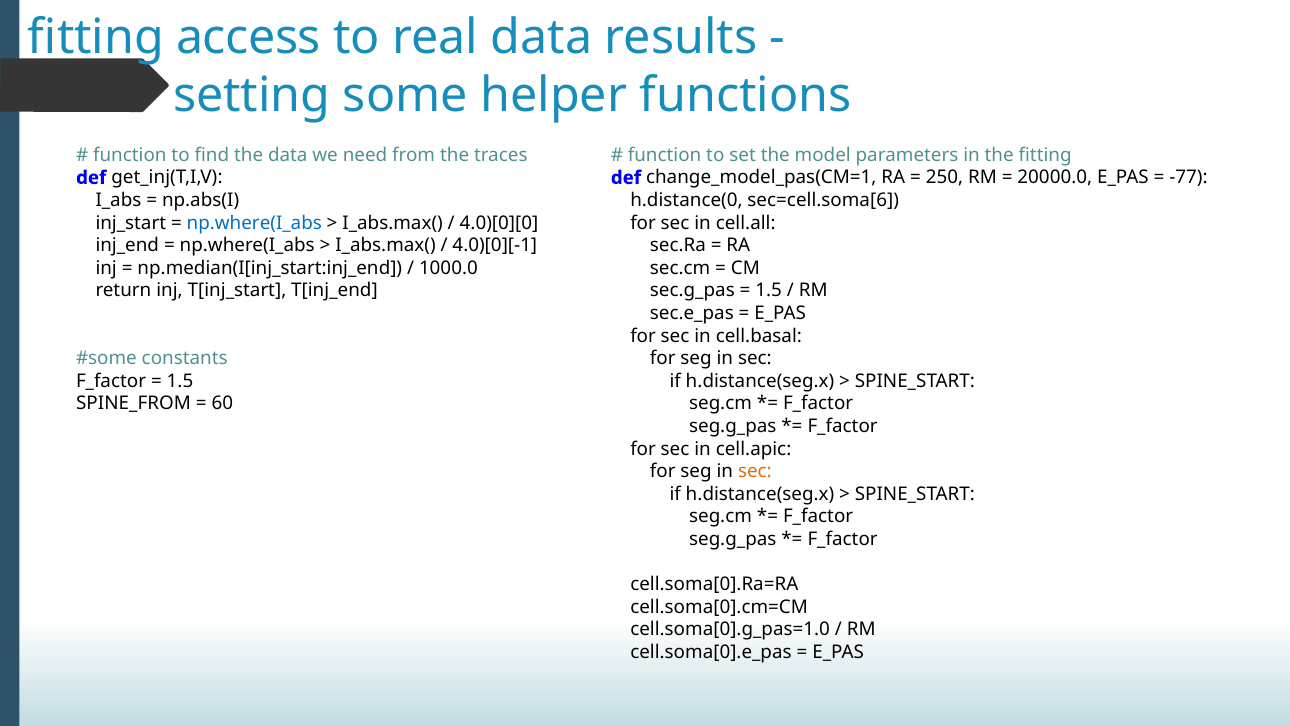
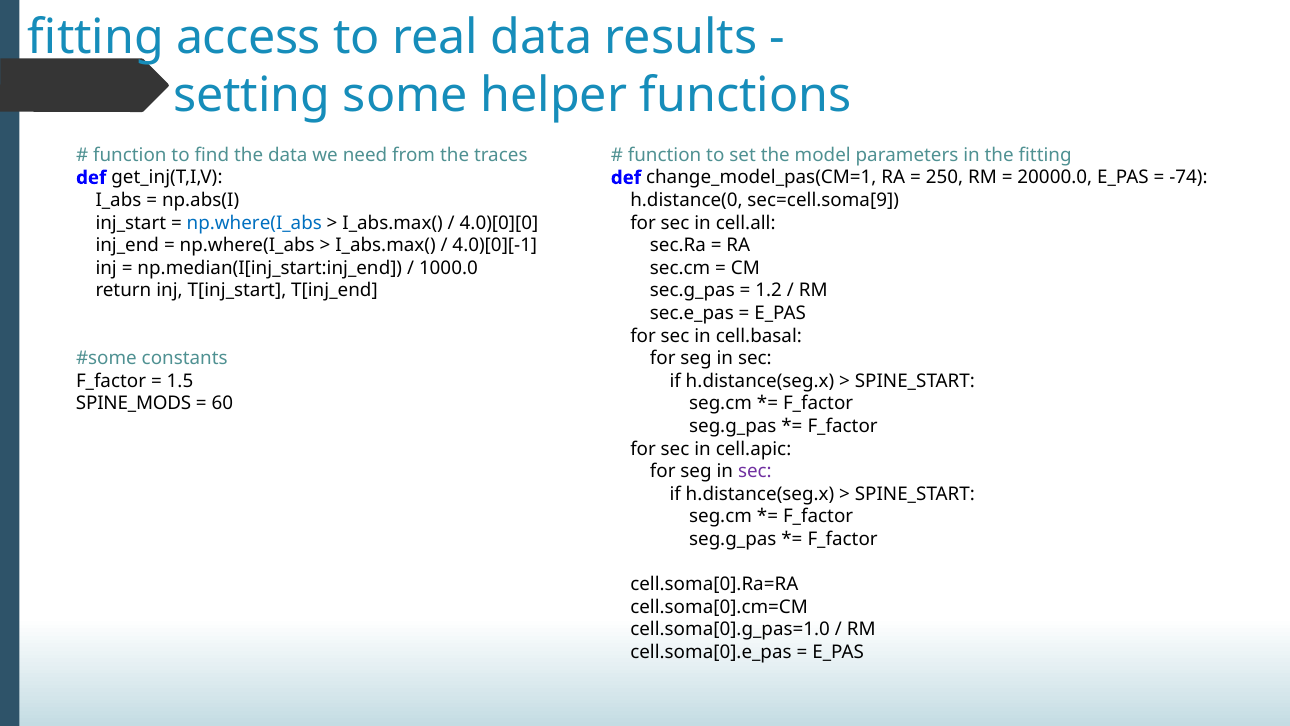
-77: -77 -> -74 (1189, 178)
sec=cell.soma[6: sec=cell.soma[6 -> sec=cell.soma[9 (823, 200)
1.5: 1.5 -> 1.2 (769, 291)
SPINE_FROM: SPINE_FROM -> SPINE_MODS (134, 403)
sec colour: orange -> purple (755, 471)
